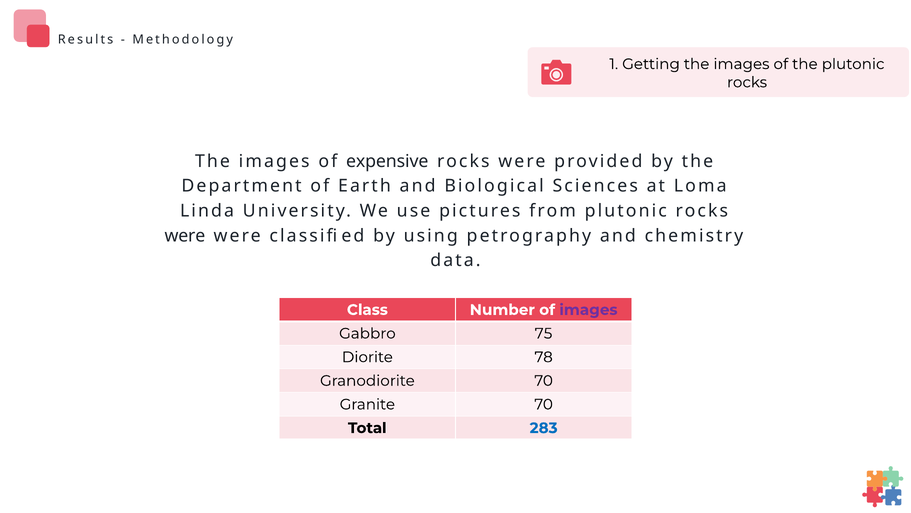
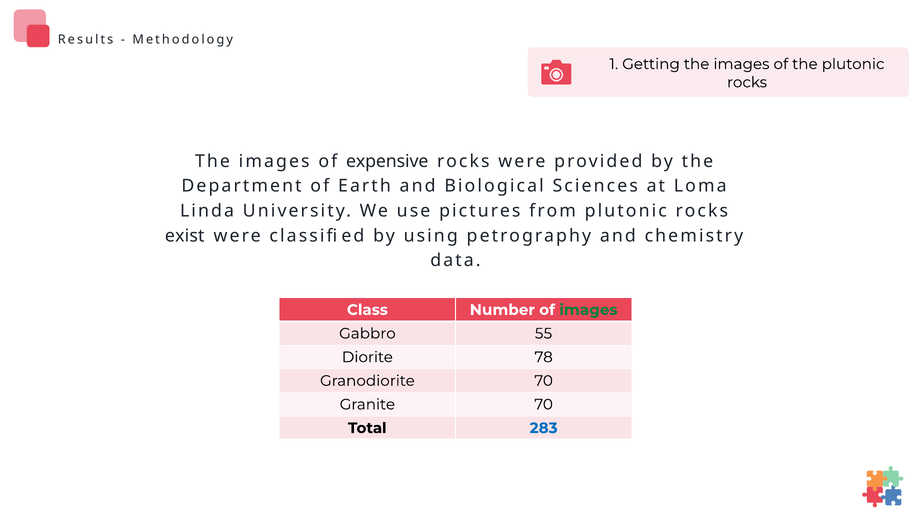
were: were -> exist (185, 235)
images colour: purple -> green (588, 310)
75: 75 -> 55 (544, 333)
